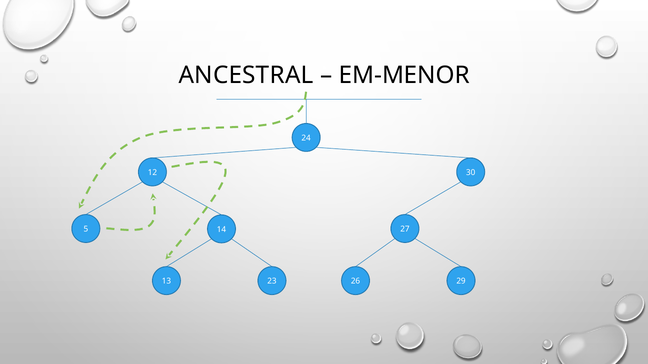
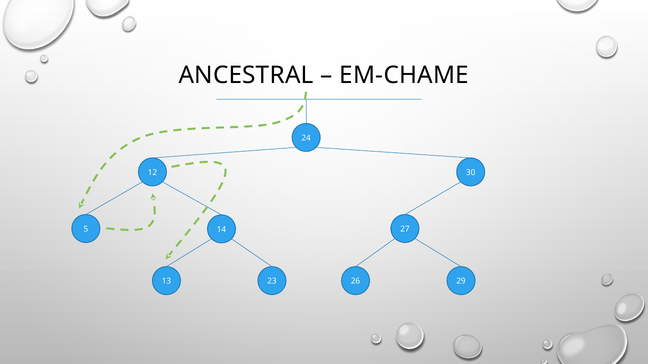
EM-MENOR: EM-MENOR -> EM-CHAME (404, 75)
